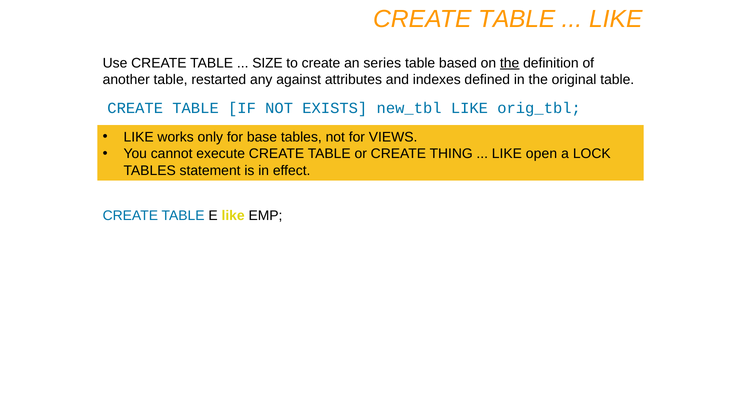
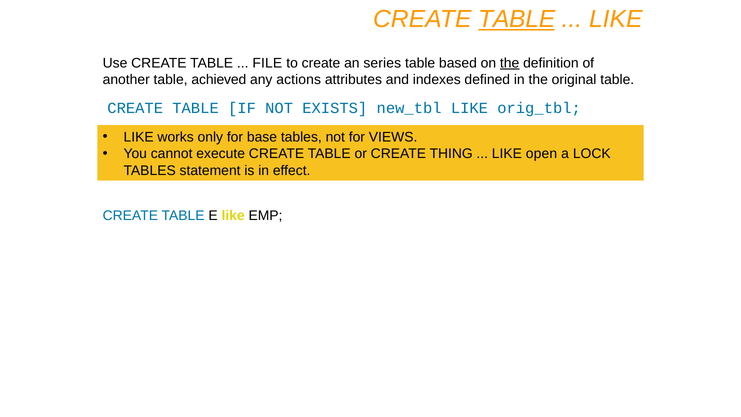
TABLE underline: none -> present (517, 19)
SIZE: SIZE -> FILE (267, 63)
restarted: restarted -> achieved (219, 80)
against: against -> actions (299, 80)
